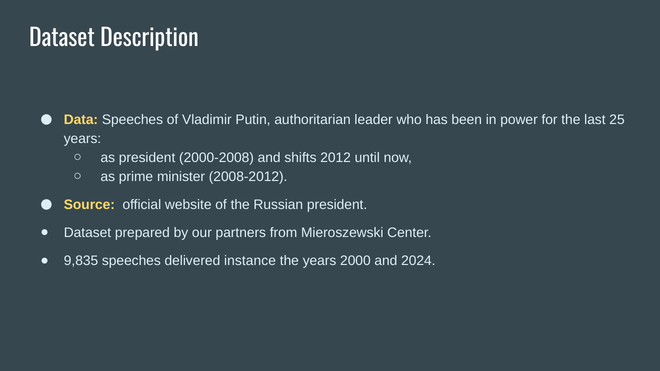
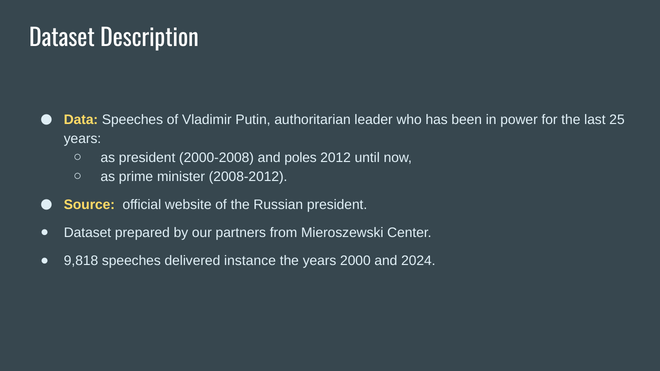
shifts: shifts -> poles (301, 158)
9,835: 9,835 -> 9,818 (81, 261)
